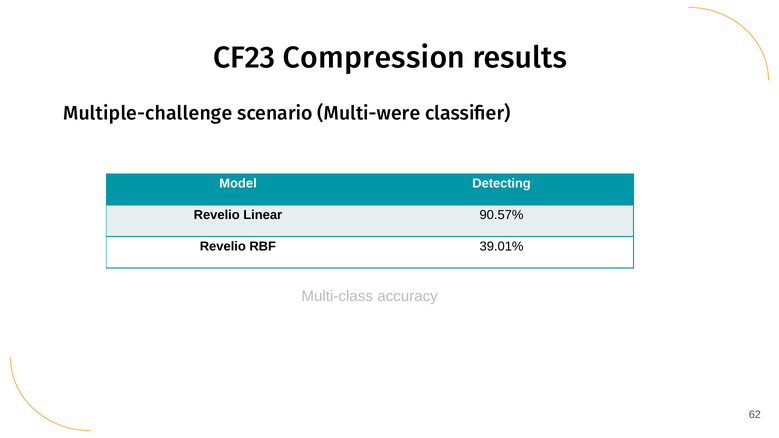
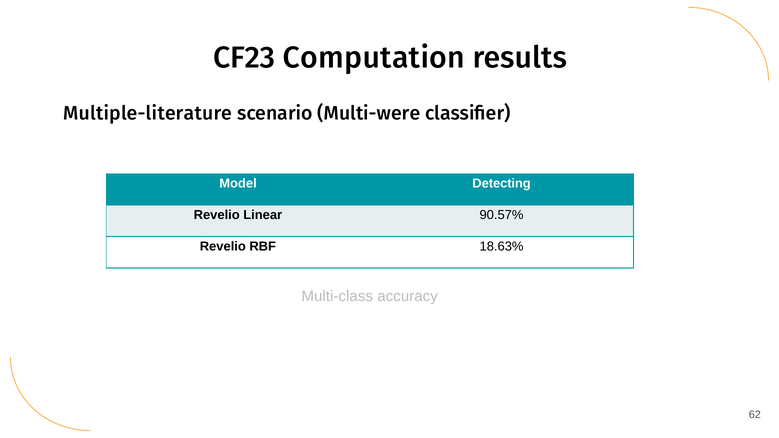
Compression: Compression -> Computation (374, 58)
Multiple-challenge: Multiple-challenge -> Multiple-literature (148, 113)
39.01%: 39.01% -> 18.63% (502, 246)
